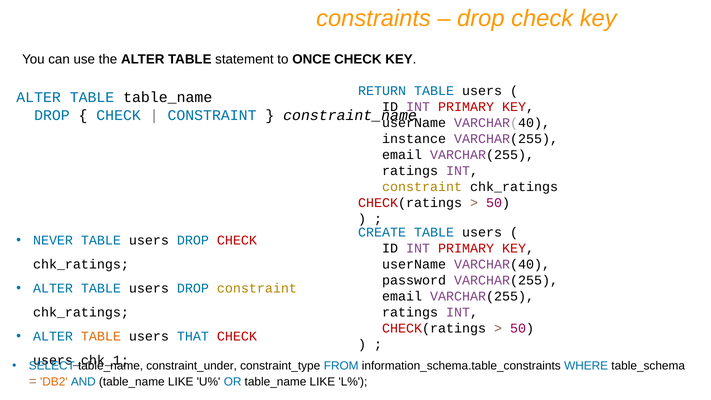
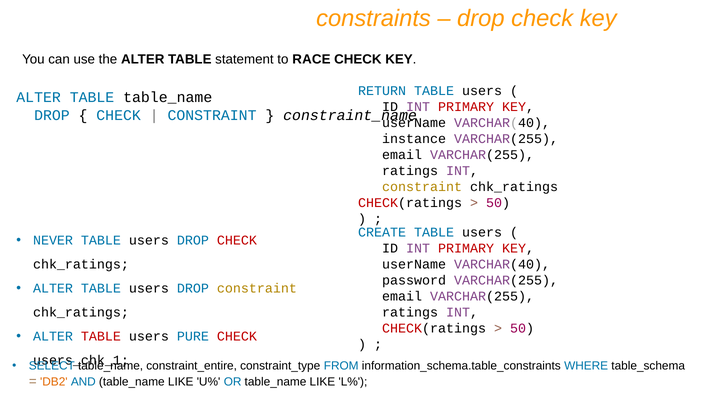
ONCE: ONCE -> RACE (311, 59)
TABLE colour: orange -> red (101, 336)
THAT: THAT -> PURE (193, 336)
constraint_under: constraint_under -> constraint_entire (192, 366)
